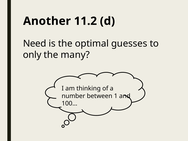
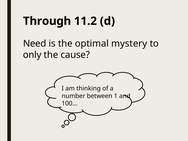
Another: Another -> Through (47, 21)
guesses: guesses -> mystery (129, 44)
many: many -> cause (75, 55)
